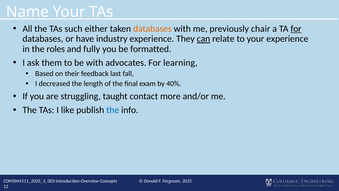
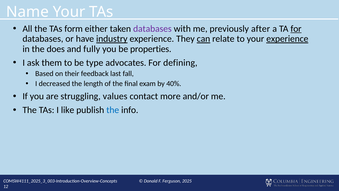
such: such -> form (74, 29)
databases colour: orange -> purple (152, 29)
chair: chair -> after (261, 29)
industry underline: none -> present (112, 39)
experience underline: none -> present (287, 39)
roles: roles -> does (56, 49)
formatted: formatted -> properties (151, 49)
be with: with -> type (95, 63)
learning: learning -> defining (180, 63)
taught: taught -> values (115, 96)
